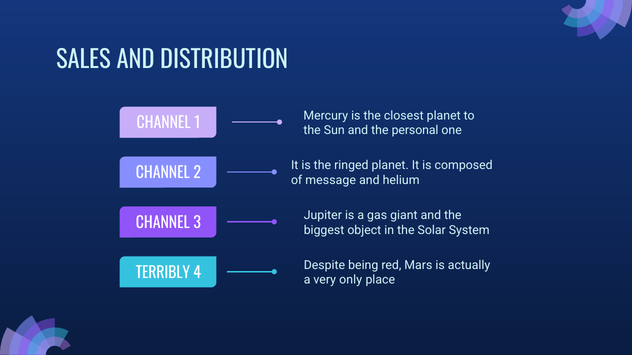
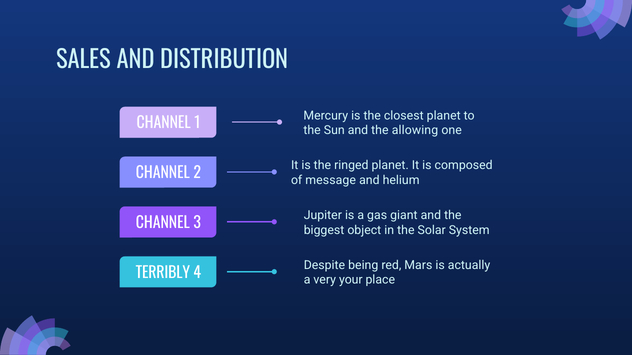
personal: personal -> allowing (415, 130)
only: only -> your (351, 280)
